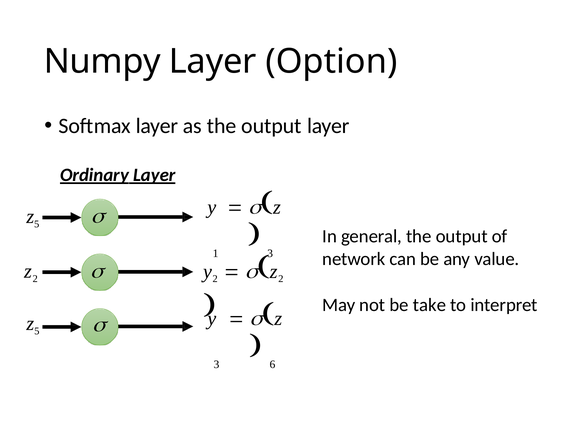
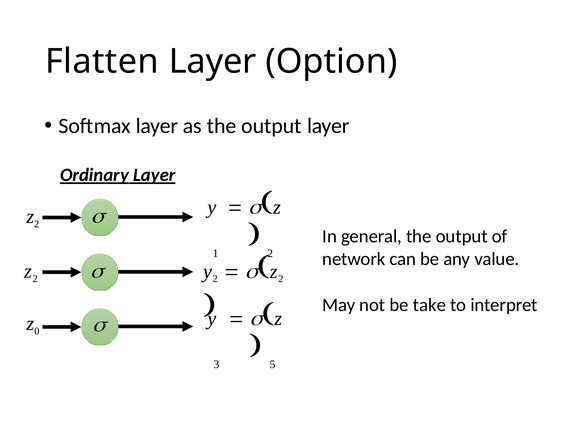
Numpy: Numpy -> Flatten (102, 62)
5: 5 -> 2 (37, 224)
1 3: 3 -> 2 (270, 253)
5: 5 -> 0 (37, 331)
6: 6 -> 5 (272, 364)
